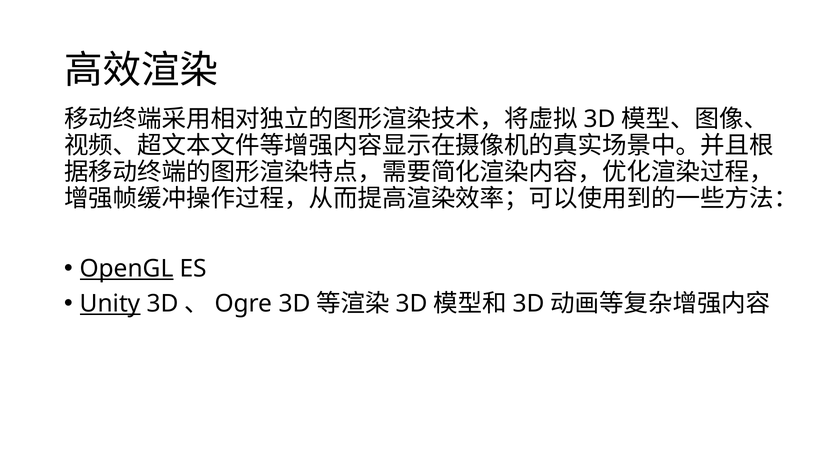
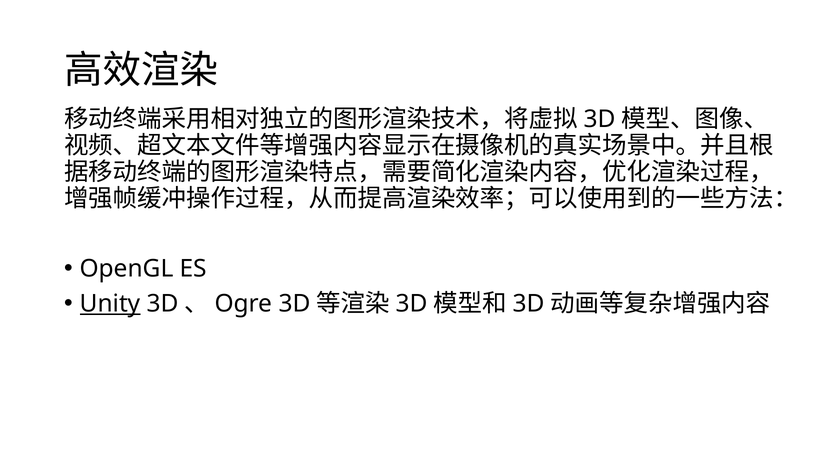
OpenGL underline: present -> none (127, 269)
